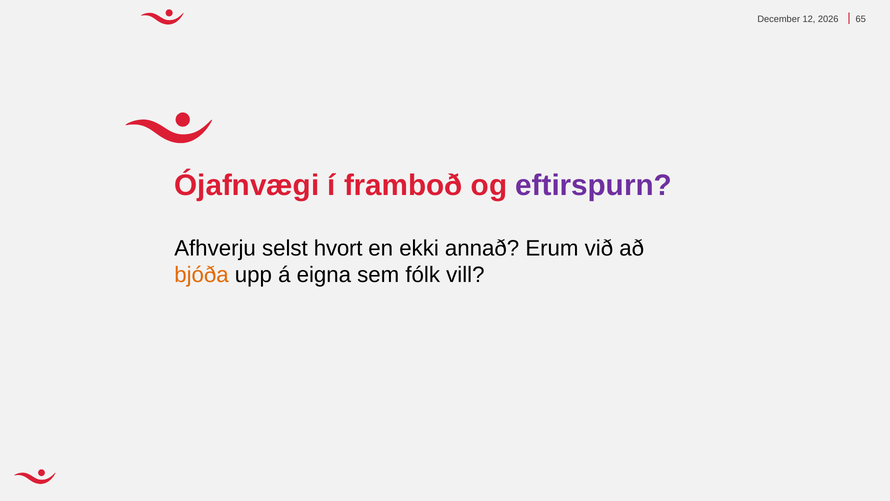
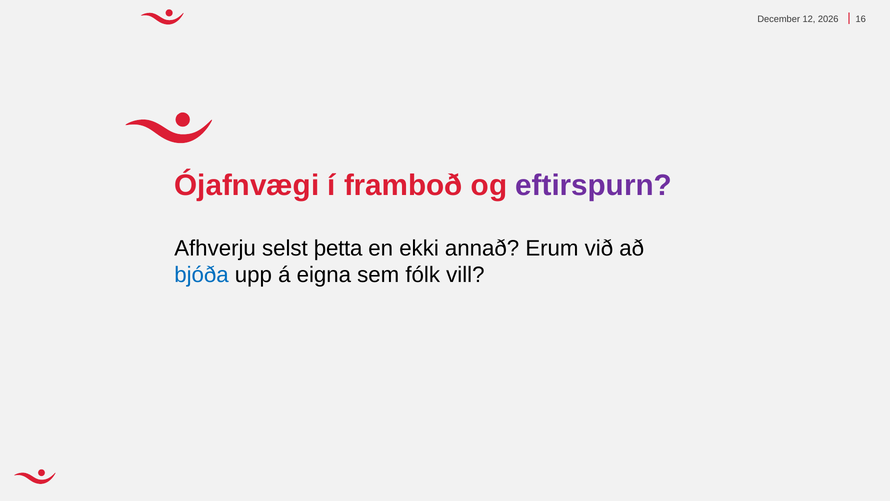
65: 65 -> 16 (861, 19)
hvort: hvort -> þetta (338, 248)
bjóða colour: orange -> blue (201, 275)
